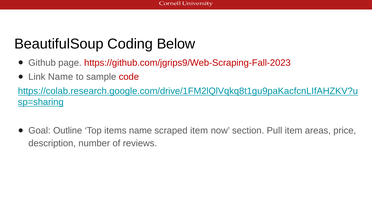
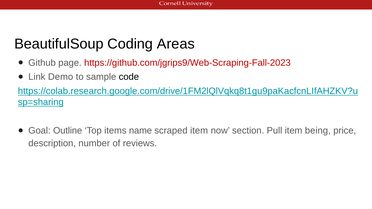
Below: Below -> Areas (176, 44)
Link Name: Name -> Demo (61, 77)
code colour: red -> black (129, 77)
areas: areas -> being (318, 131)
